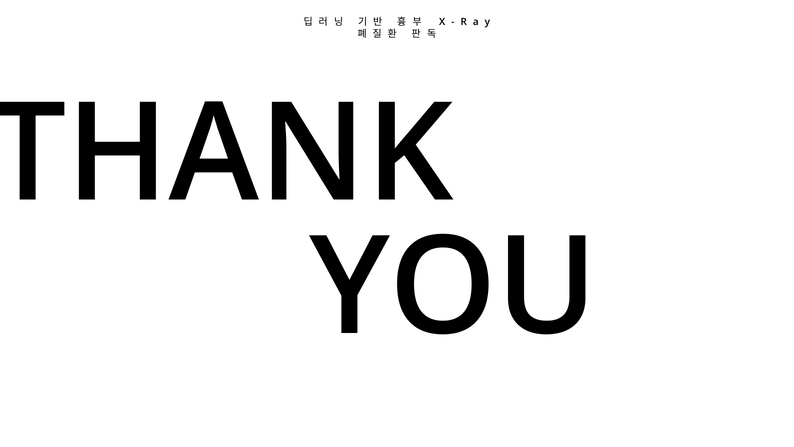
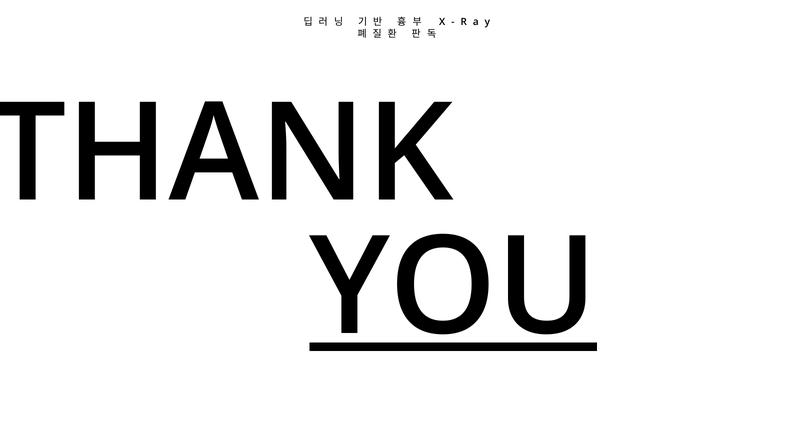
YOU underline: none -> present (454, 288)
